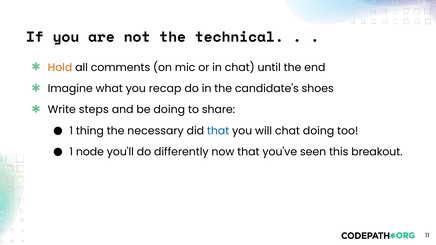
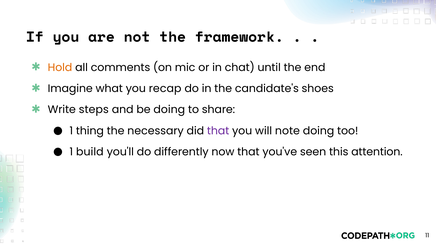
technical: technical -> framework (239, 37)
that colour: blue -> purple (218, 131)
will chat: chat -> note (287, 131)
node: node -> build (90, 152)
breakout: breakout -> attention (377, 152)
